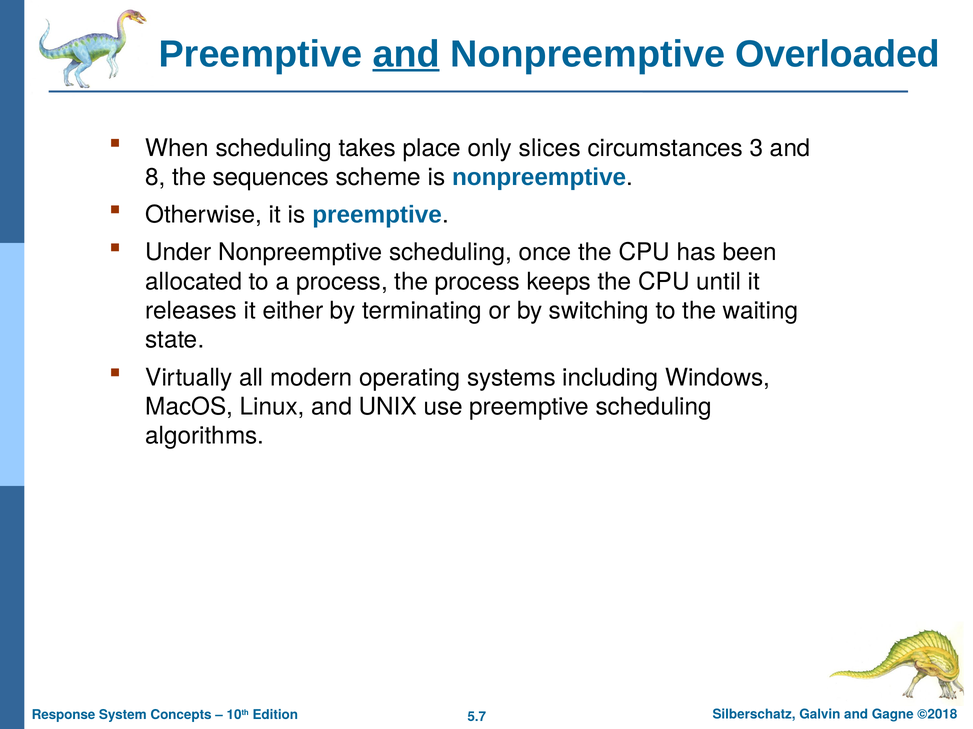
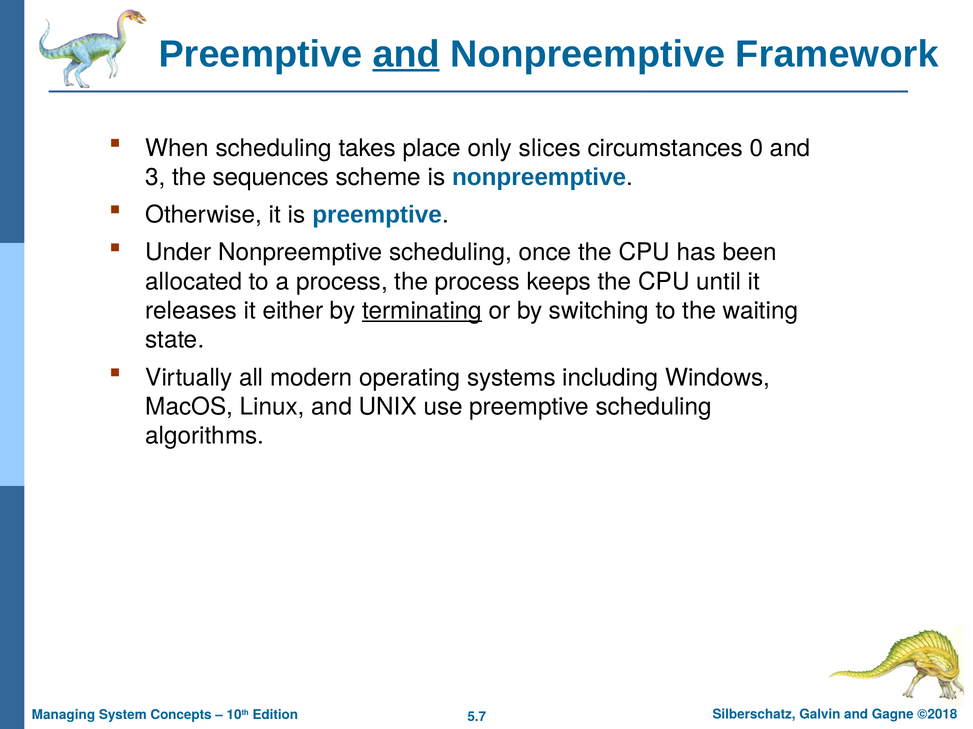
Overloaded: Overloaded -> Framework (837, 54)
3: 3 -> 0 (756, 148)
8: 8 -> 3 (156, 177)
terminating underline: none -> present (422, 311)
Response: Response -> Managing (63, 716)
